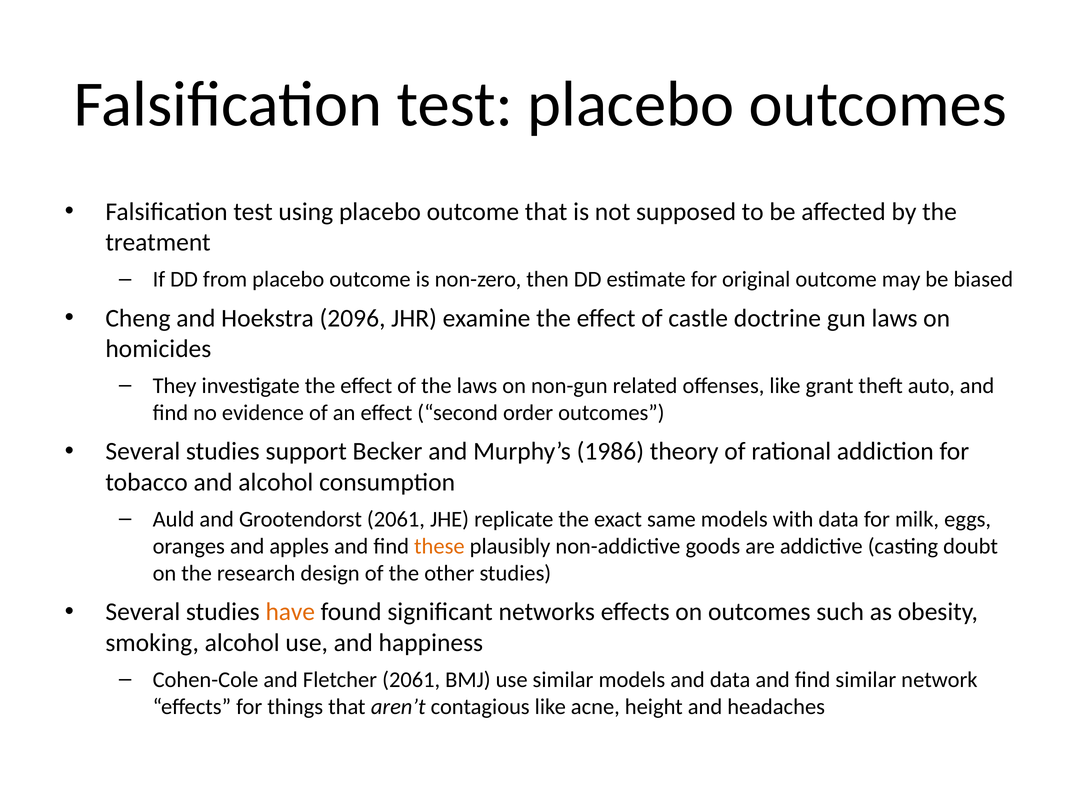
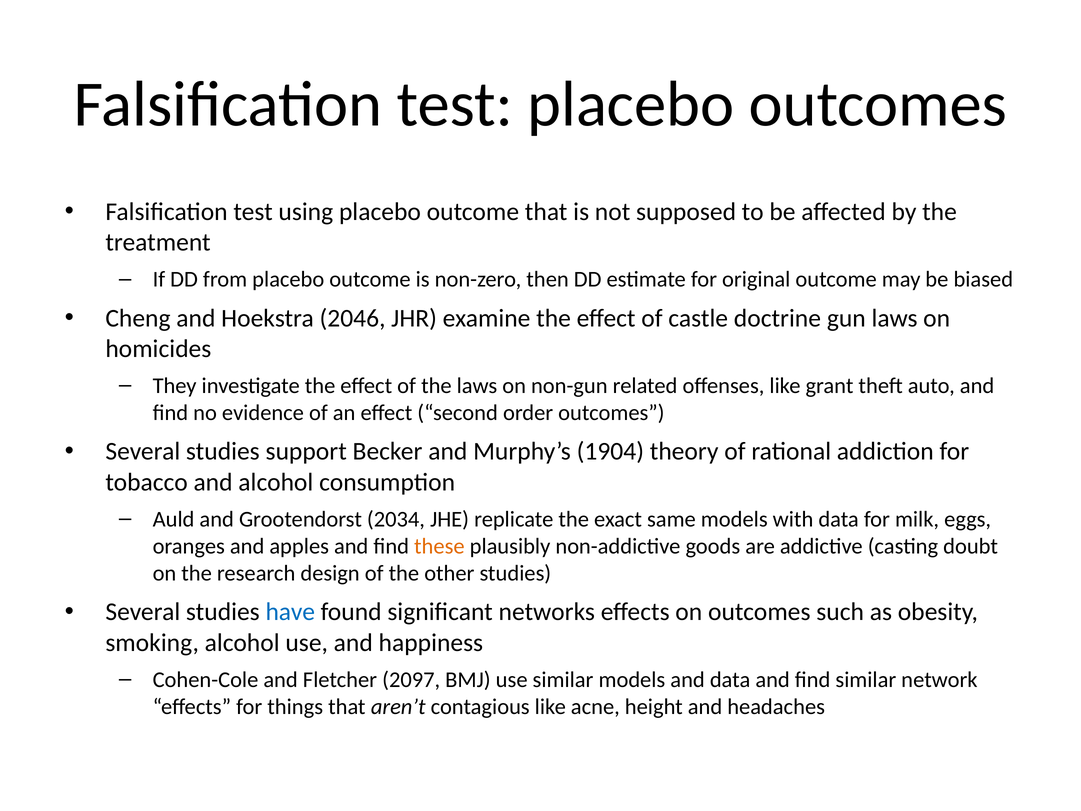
2096: 2096 -> 2046 (353, 318)
1986: 1986 -> 1904 (610, 451)
Grootendorst 2061: 2061 -> 2034 (396, 519)
have colour: orange -> blue (290, 612)
Fletcher 2061: 2061 -> 2097 (411, 680)
